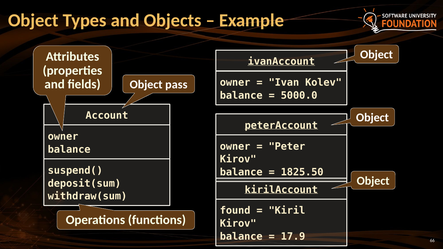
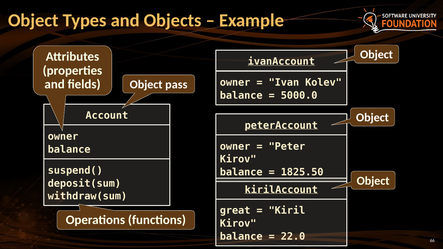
found: found -> great (235, 211)
17.9: 17.9 -> 22.0 (293, 237)
